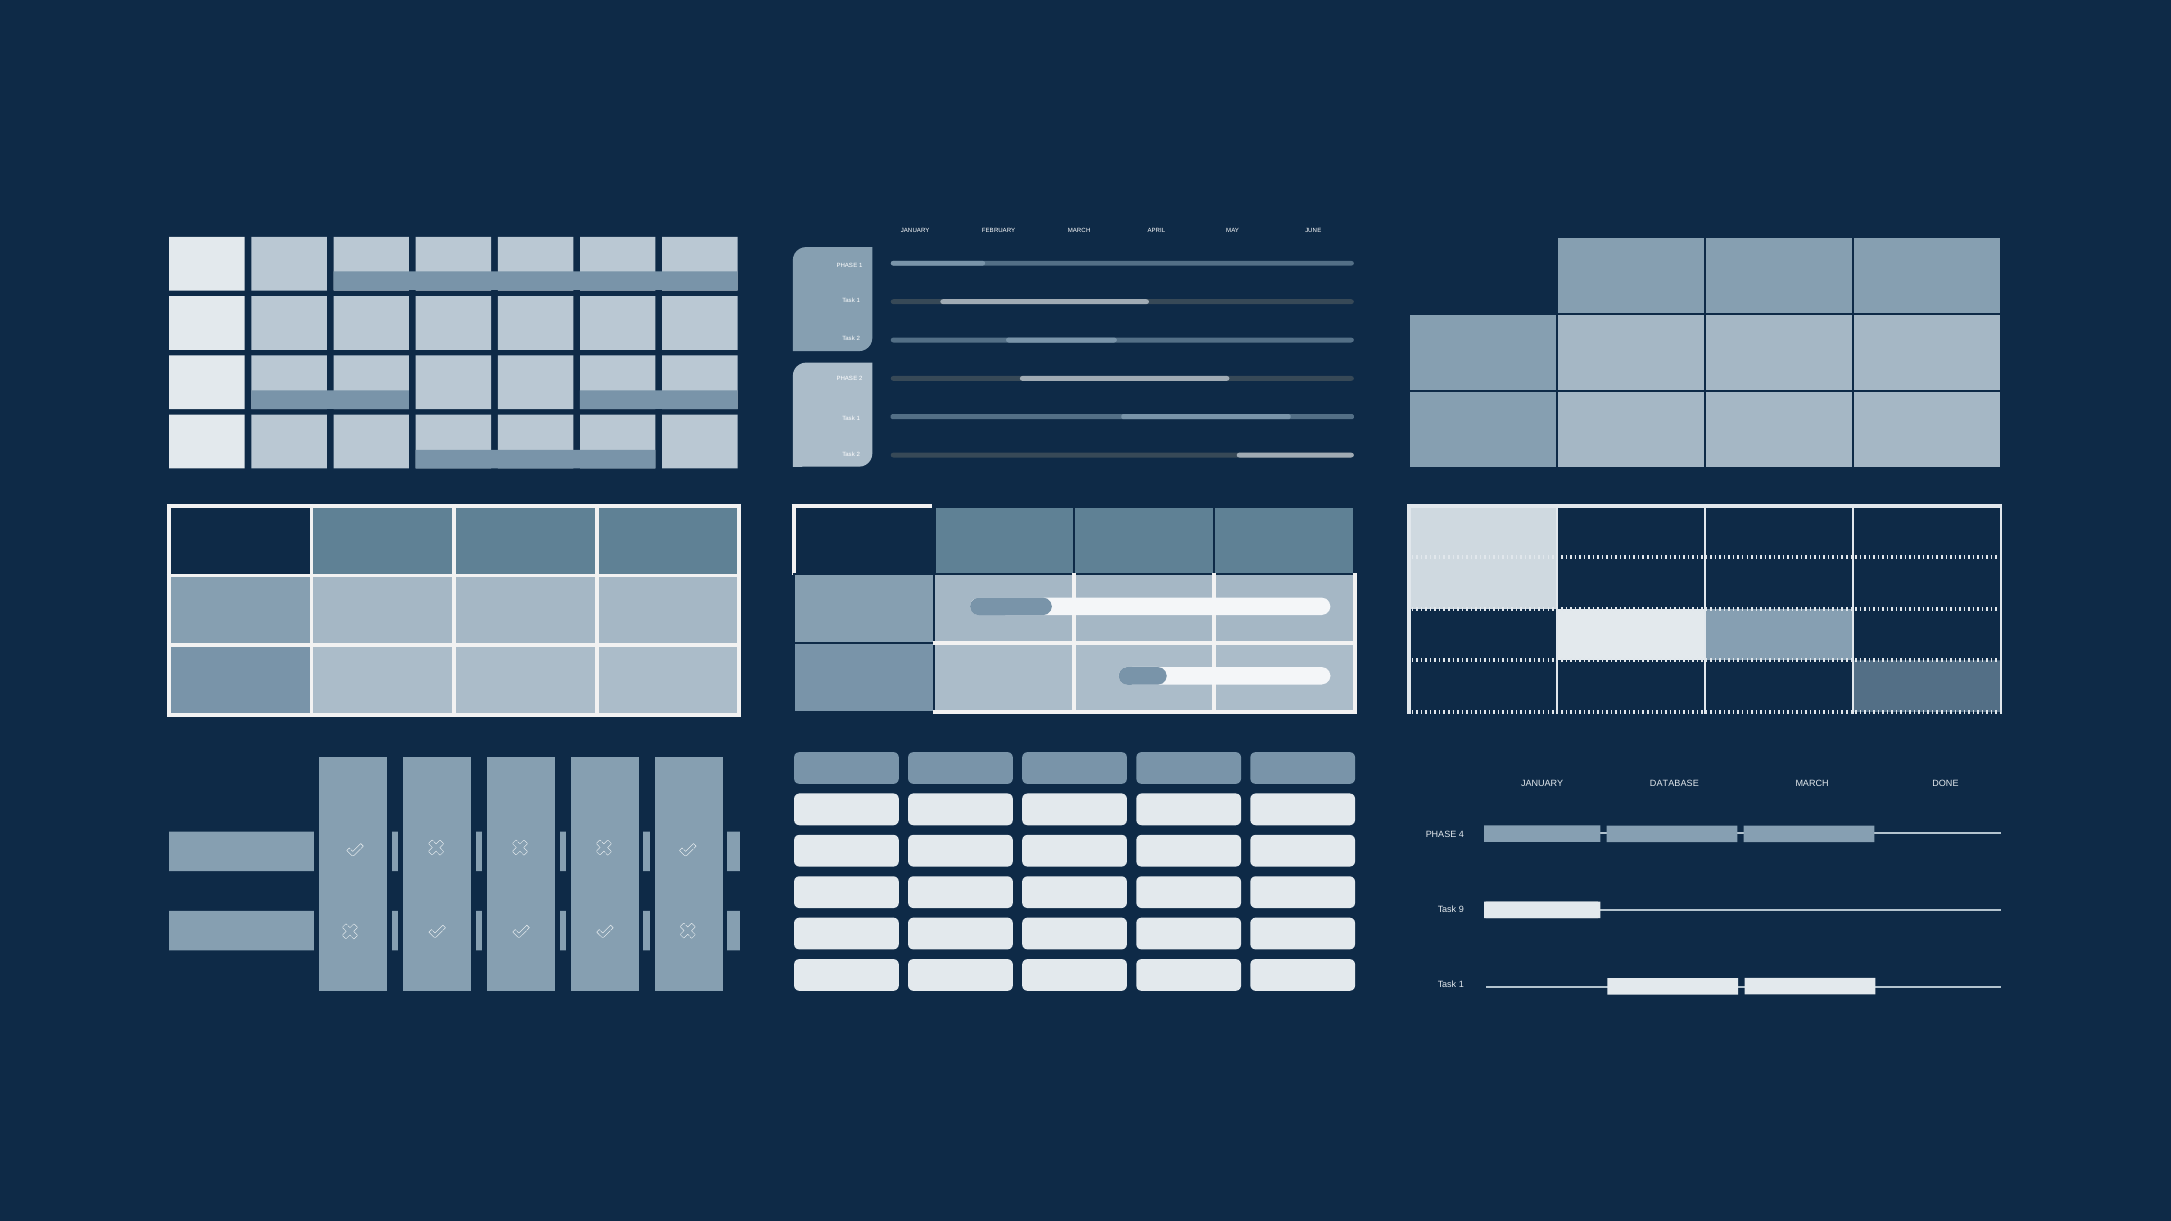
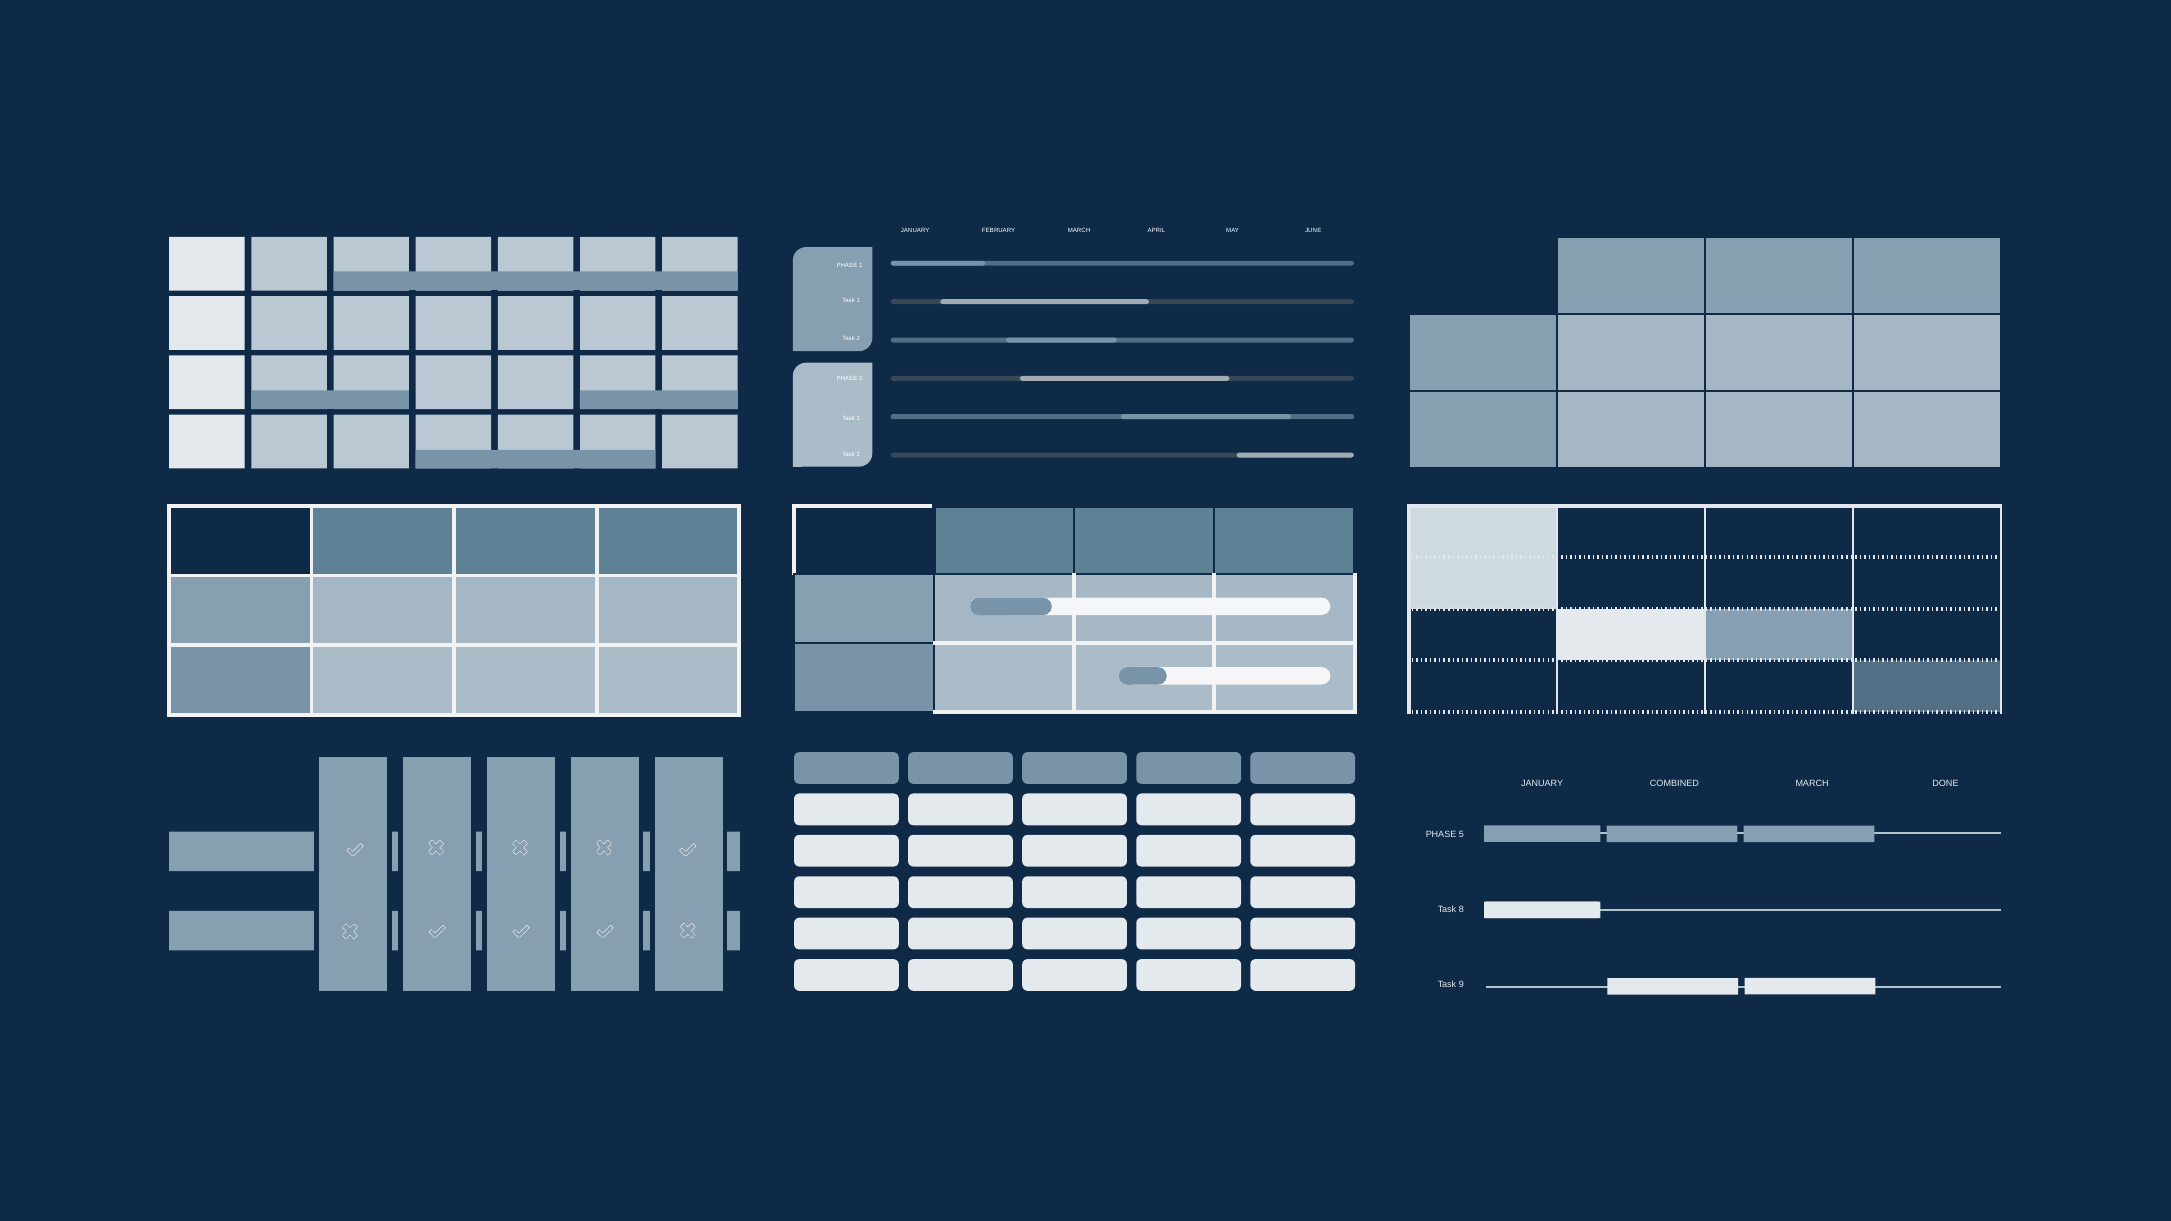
DATABASE: DATABASE -> COMBINED (1674, 784)
4: 4 -> 5 (1461, 834)
9: 9 -> 8 (1461, 909)
1: 1 -> 9 (1461, 984)
